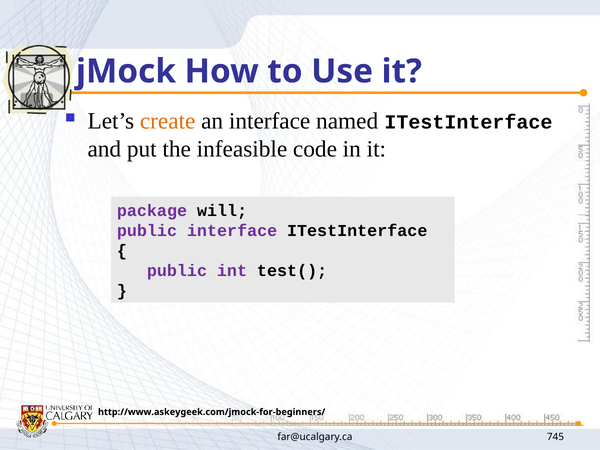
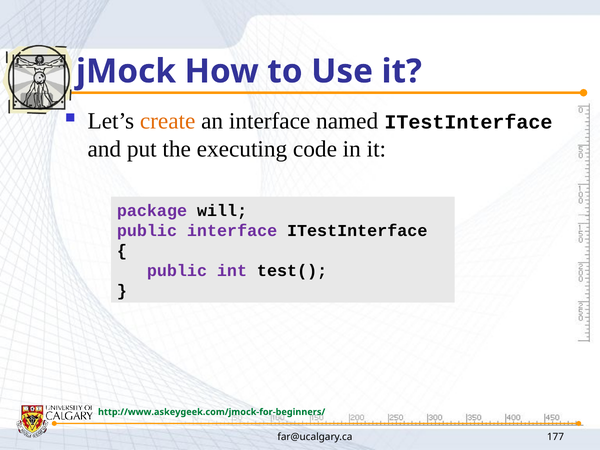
infeasible: infeasible -> executing (242, 149)
http://www.askeygeek.com/jmock-for-beginners/ colour: black -> green (212, 412)
745: 745 -> 177 (555, 437)
